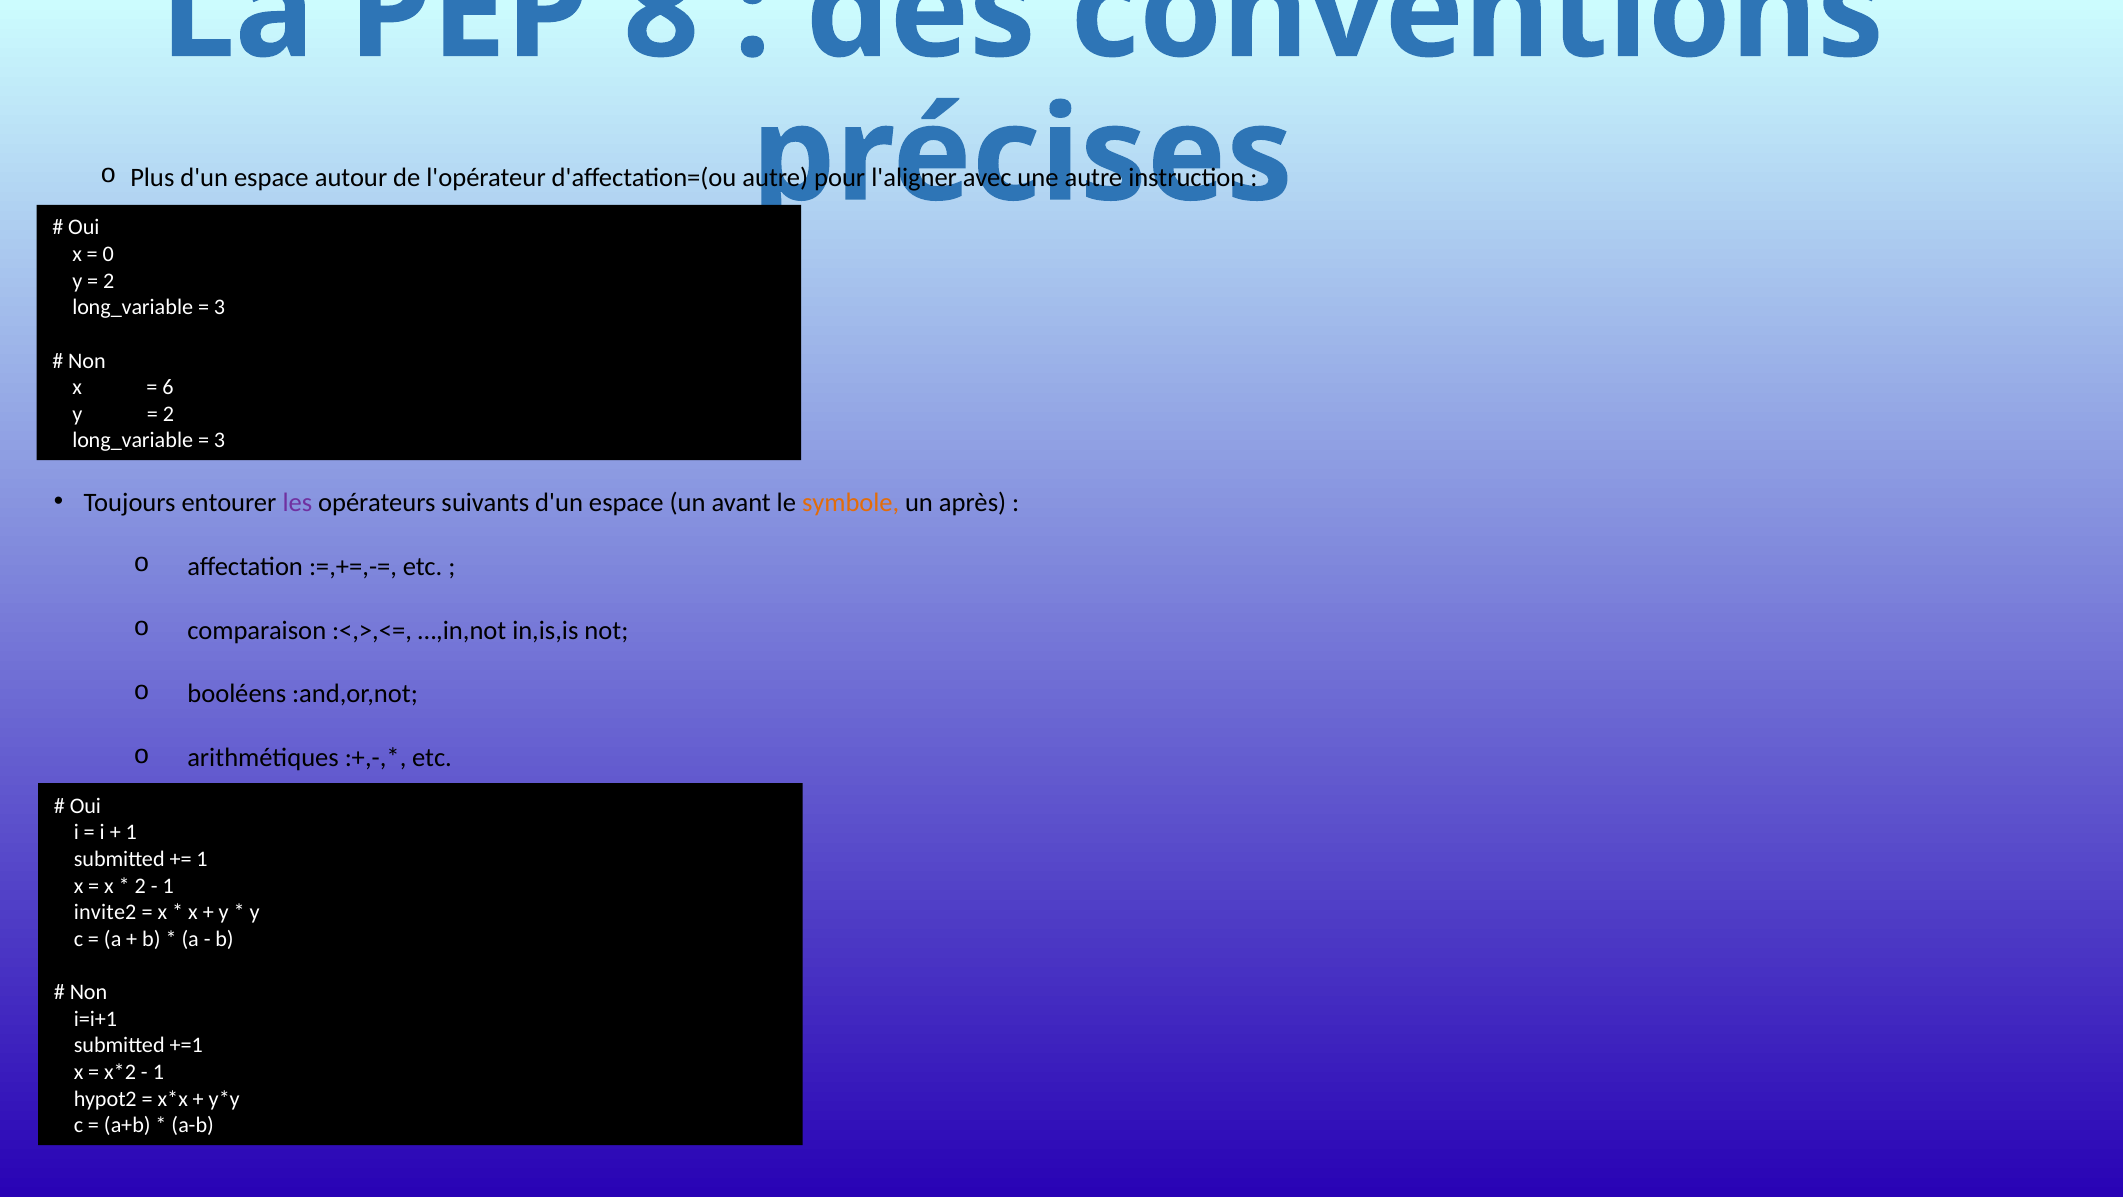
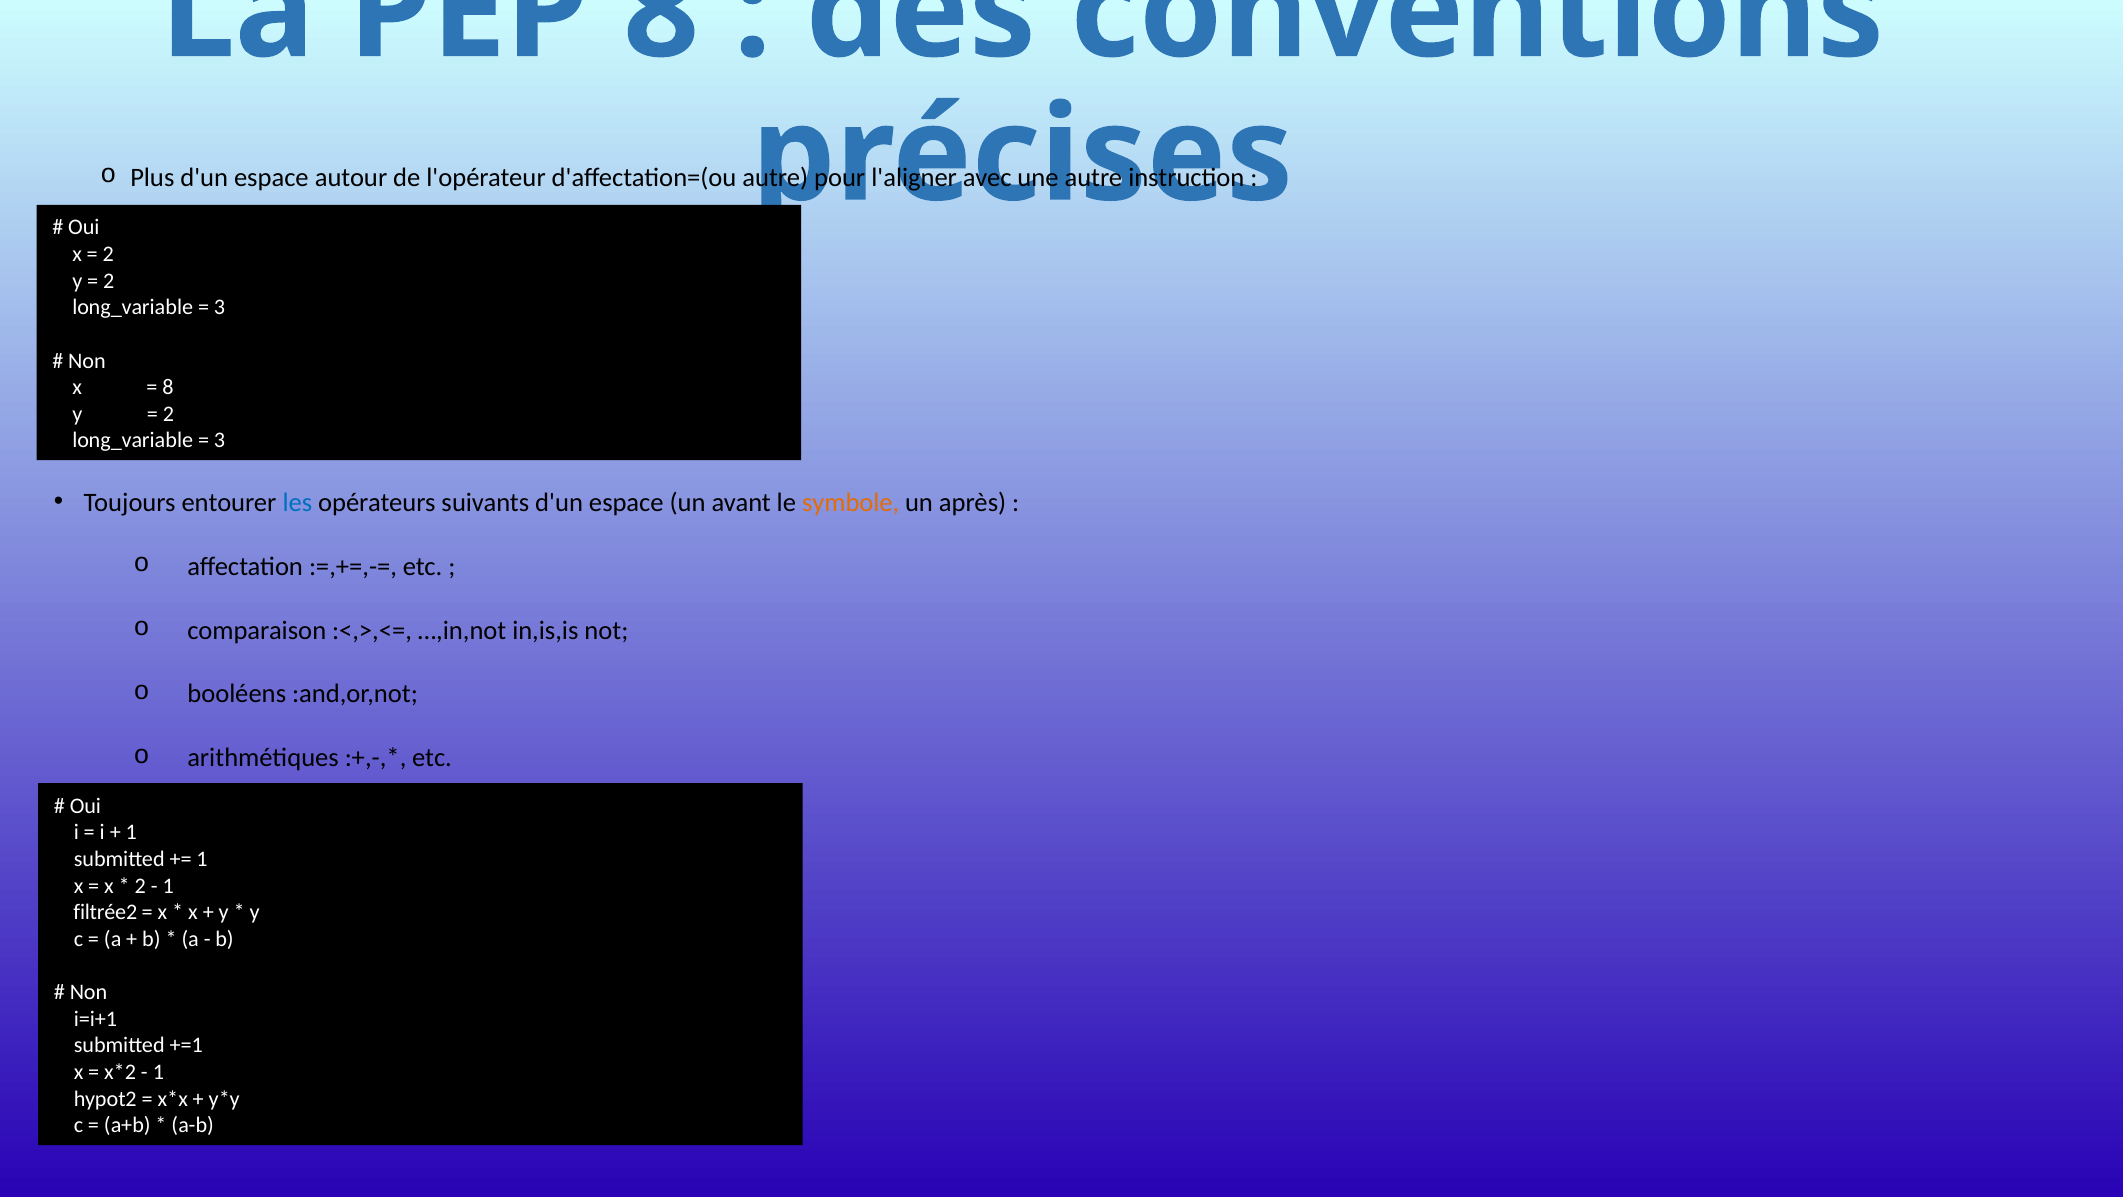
0: 0 -> 2 (108, 254)
6: 6 -> 8 (168, 387)
les colour: purple -> blue (297, 503)
invite2: invite2 -> filtrée2 (105, 912)
